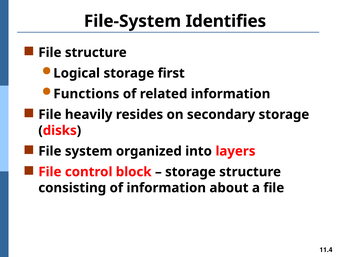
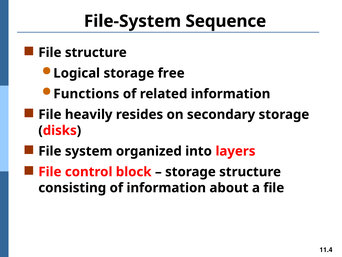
Identifies: Identifies -> Sequence (226, 21)
first: first -> free (171, 73)
